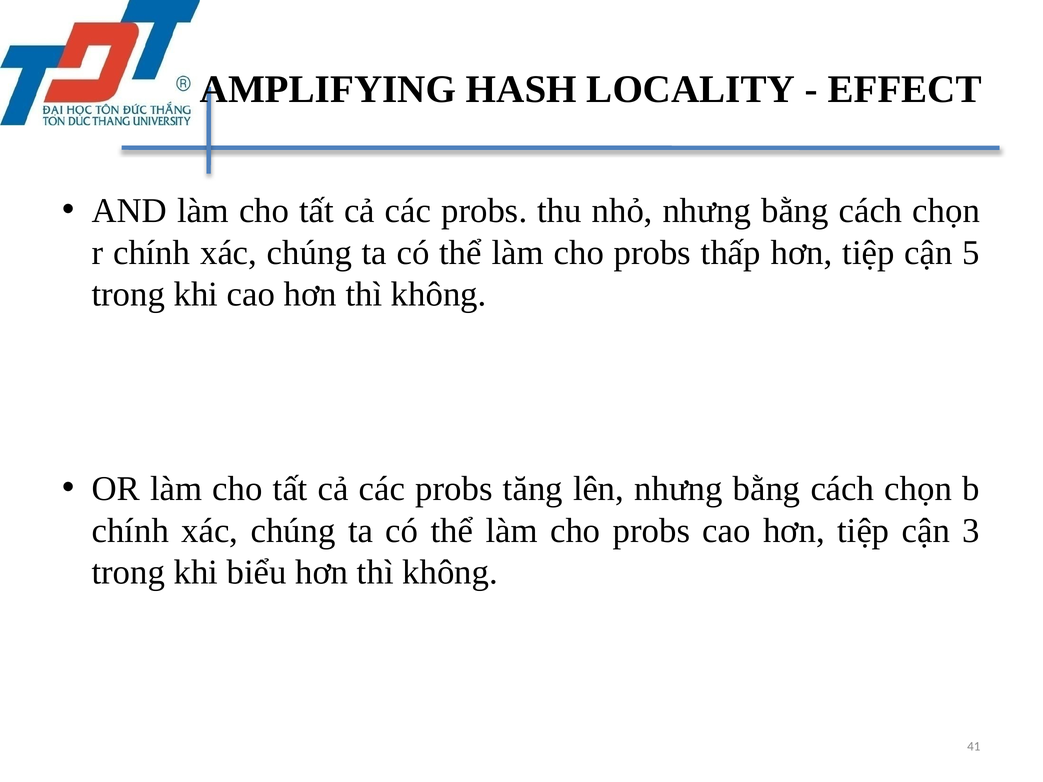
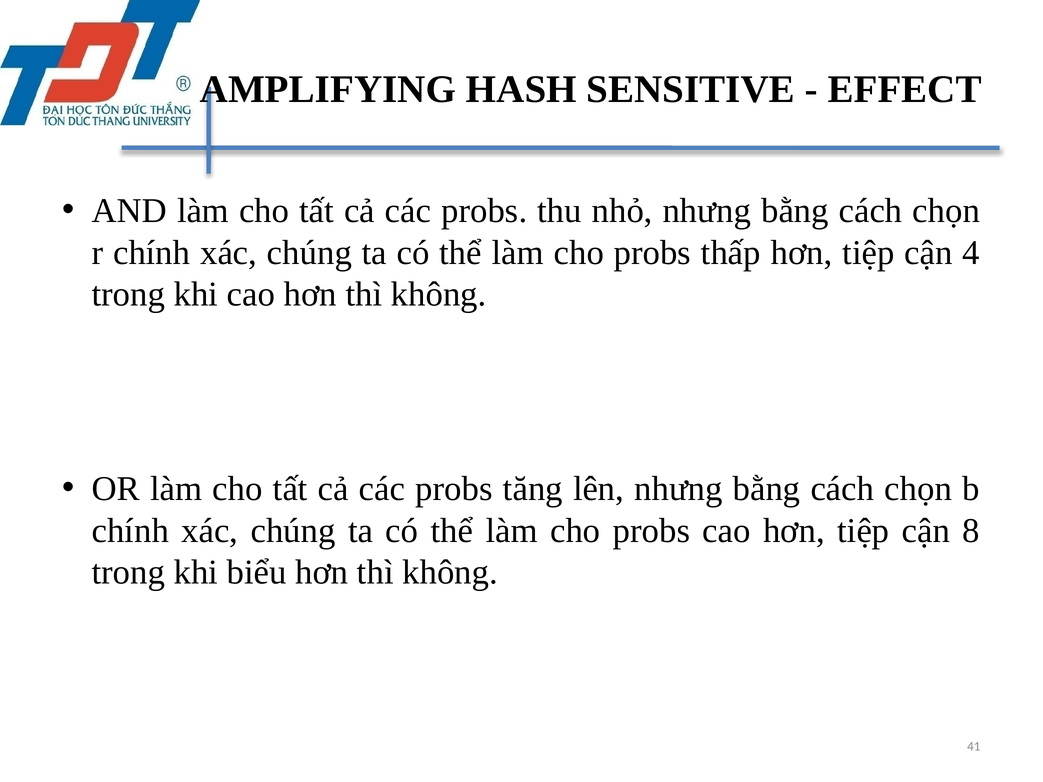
LOCALITY: LOCALITY -> SENSITIVE (691, 90)
5: 5 -> 4 (971, 253)
3: 3 -> 8 (971, 531)
